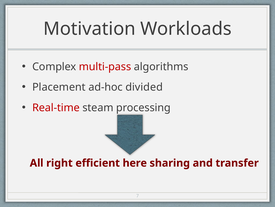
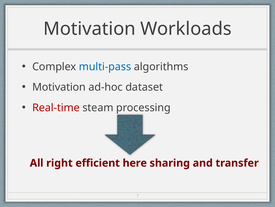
multi-pass colour: red -> blue (105, 66)
Placement: Placement -> Motivation (59, 87)
divided: divided -> dataset (144, 87)
